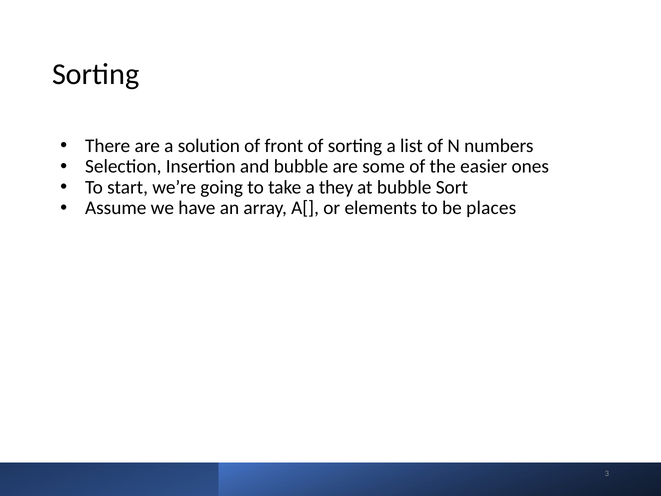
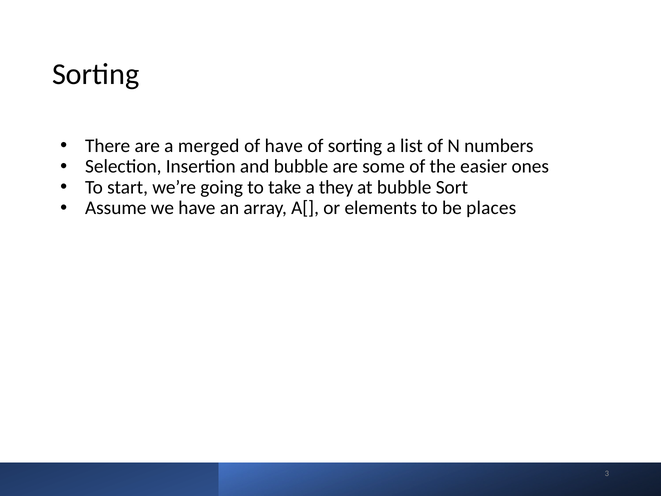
solution: solution -> merged (209, 146)
of front: front -> have (284, 146)
